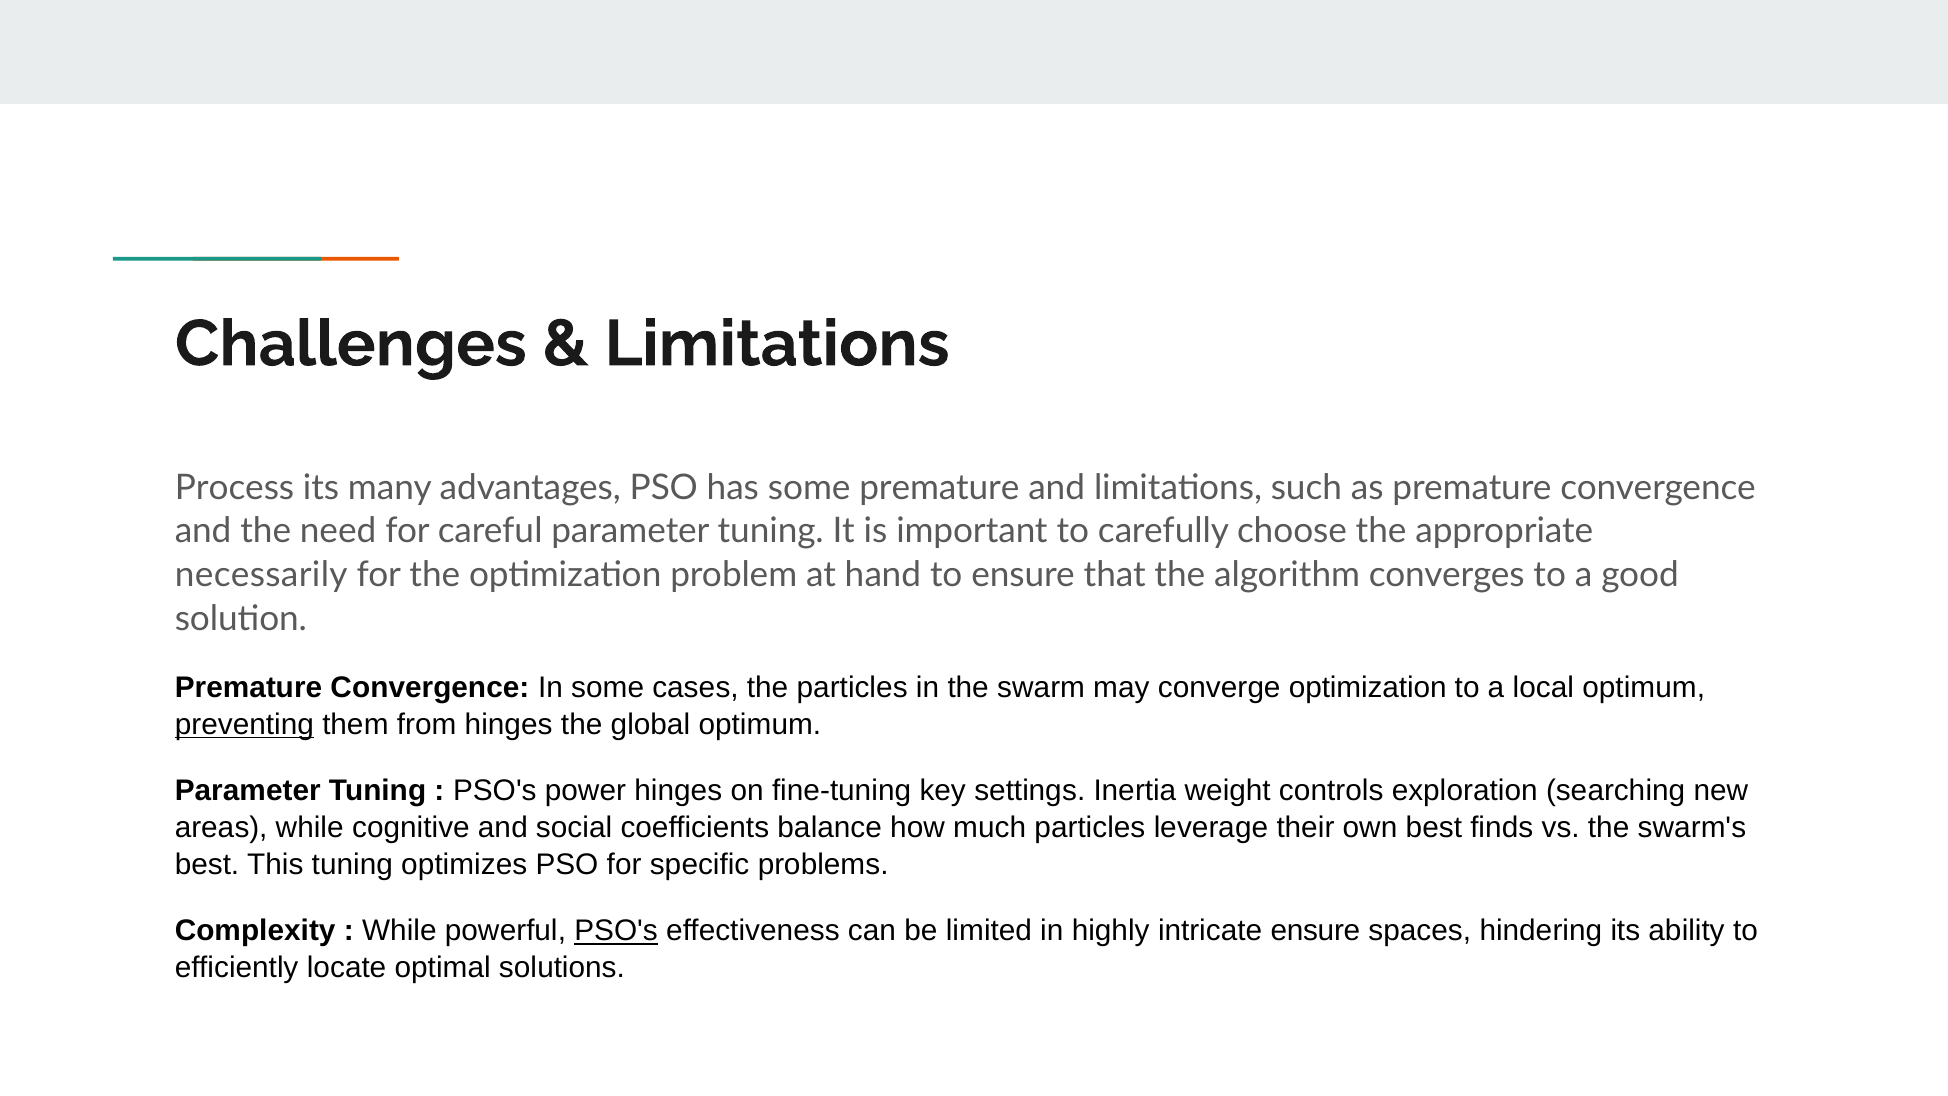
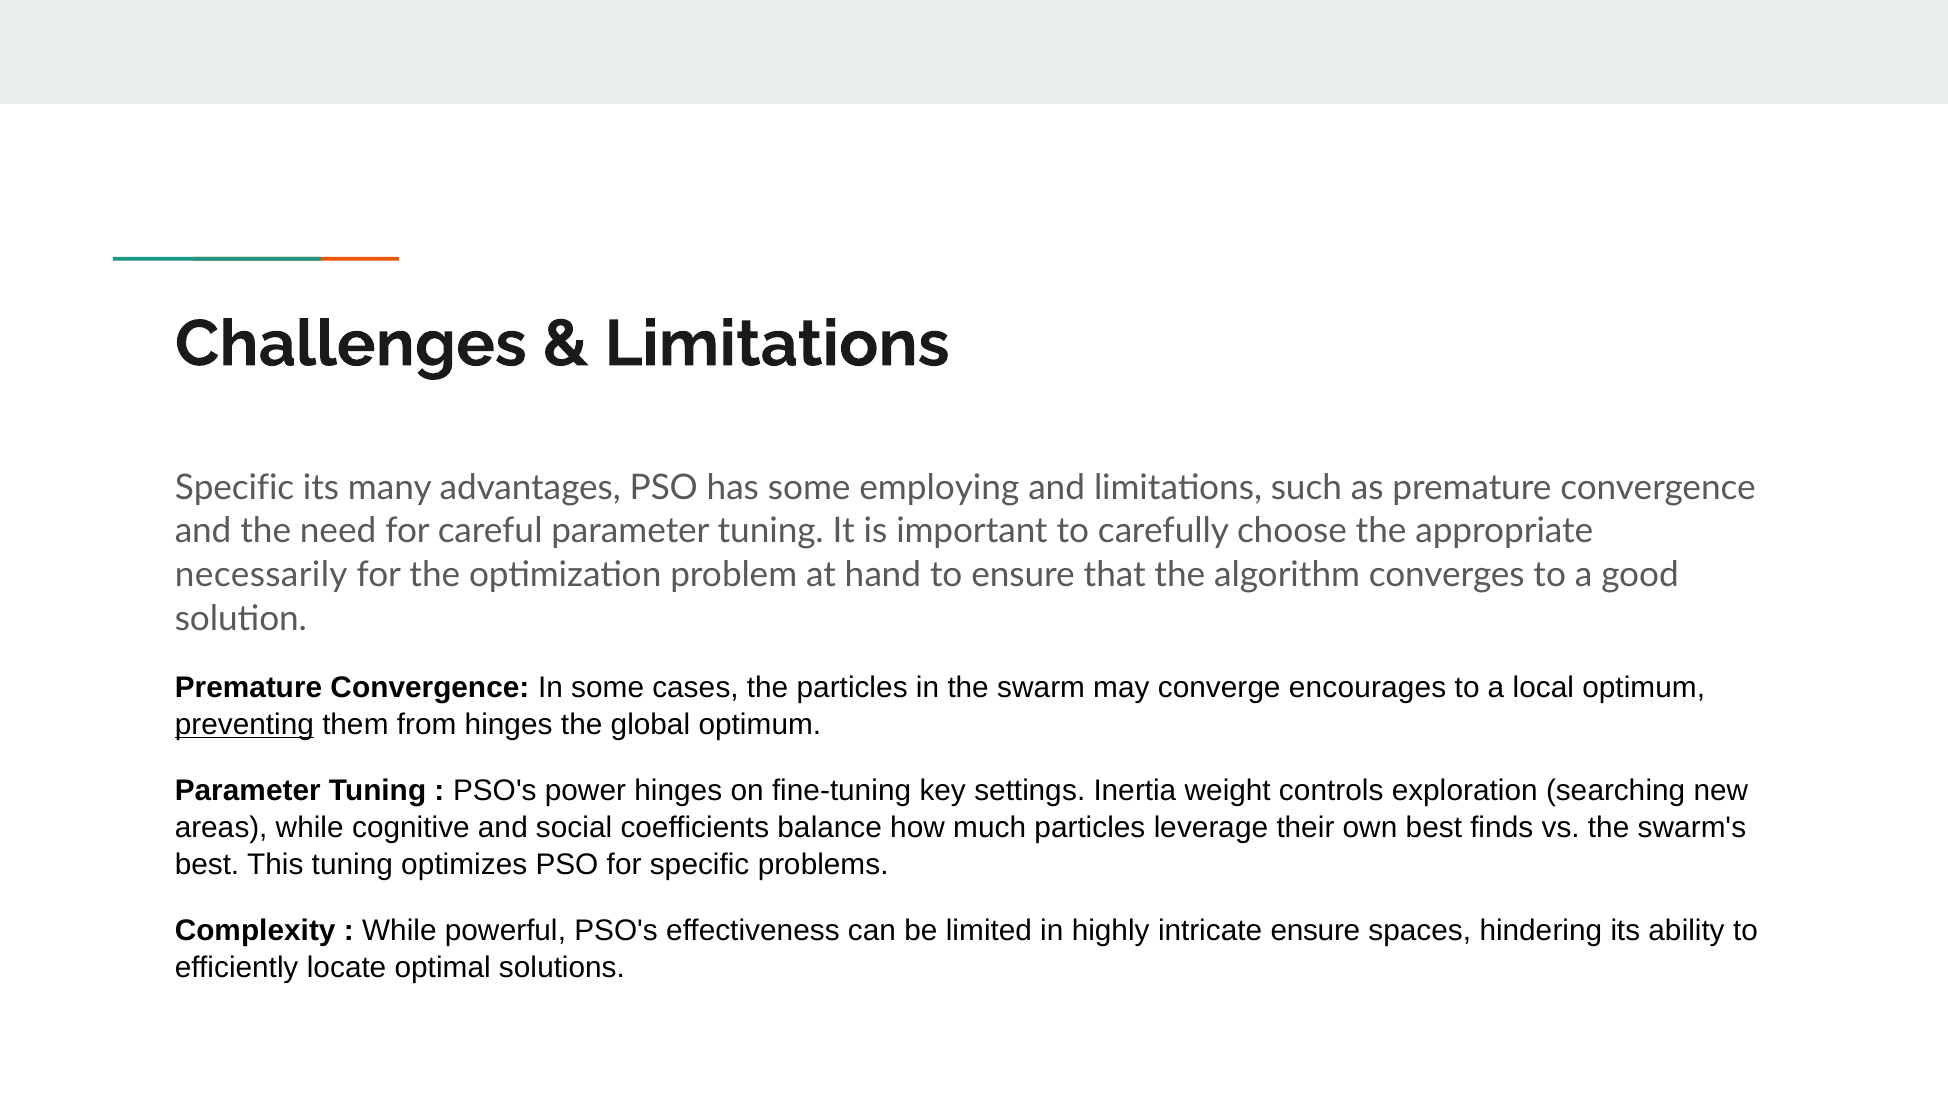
Process: Process -> Specific (235, 487)
some premature: premature -> employing (939, 487)
converge optimization: optimization -> encourages (1368, 688)
PSO's underline: present -> none (616, 931)
